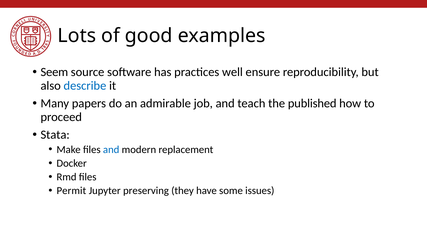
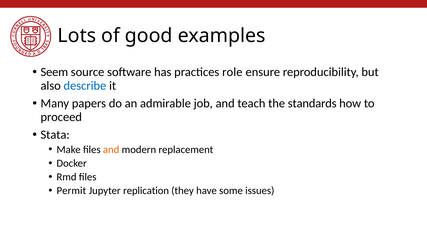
well: well -> role (232, 72)
published: published -> standards (312, 104)
and colour: blue -> orange (111, 150)
preserving: preserving -> replication (146, 191)
